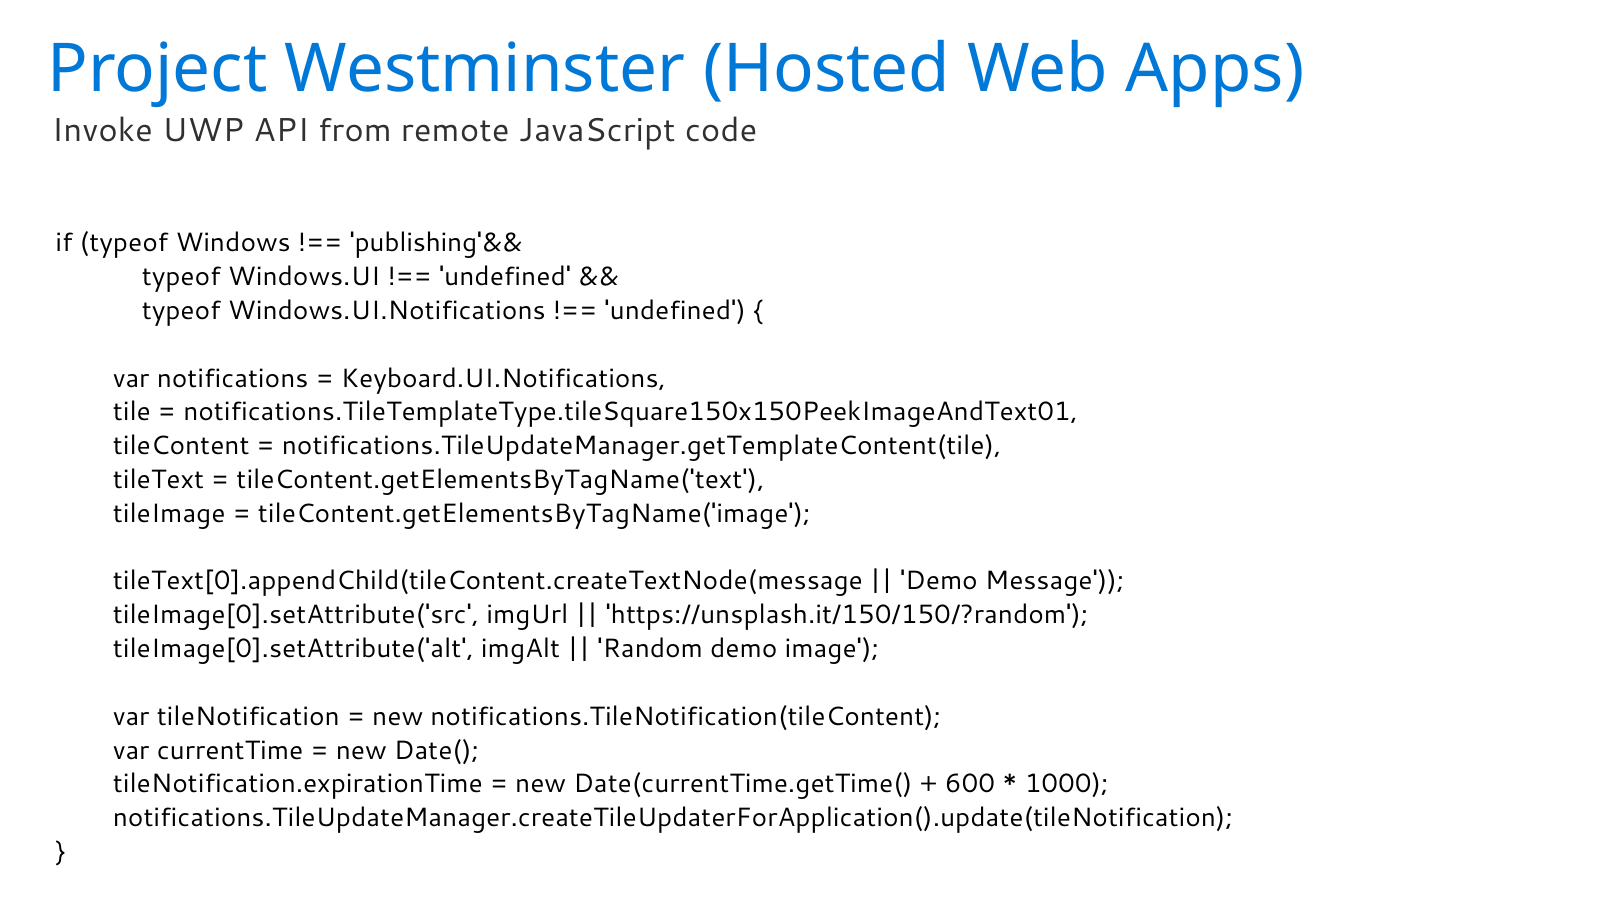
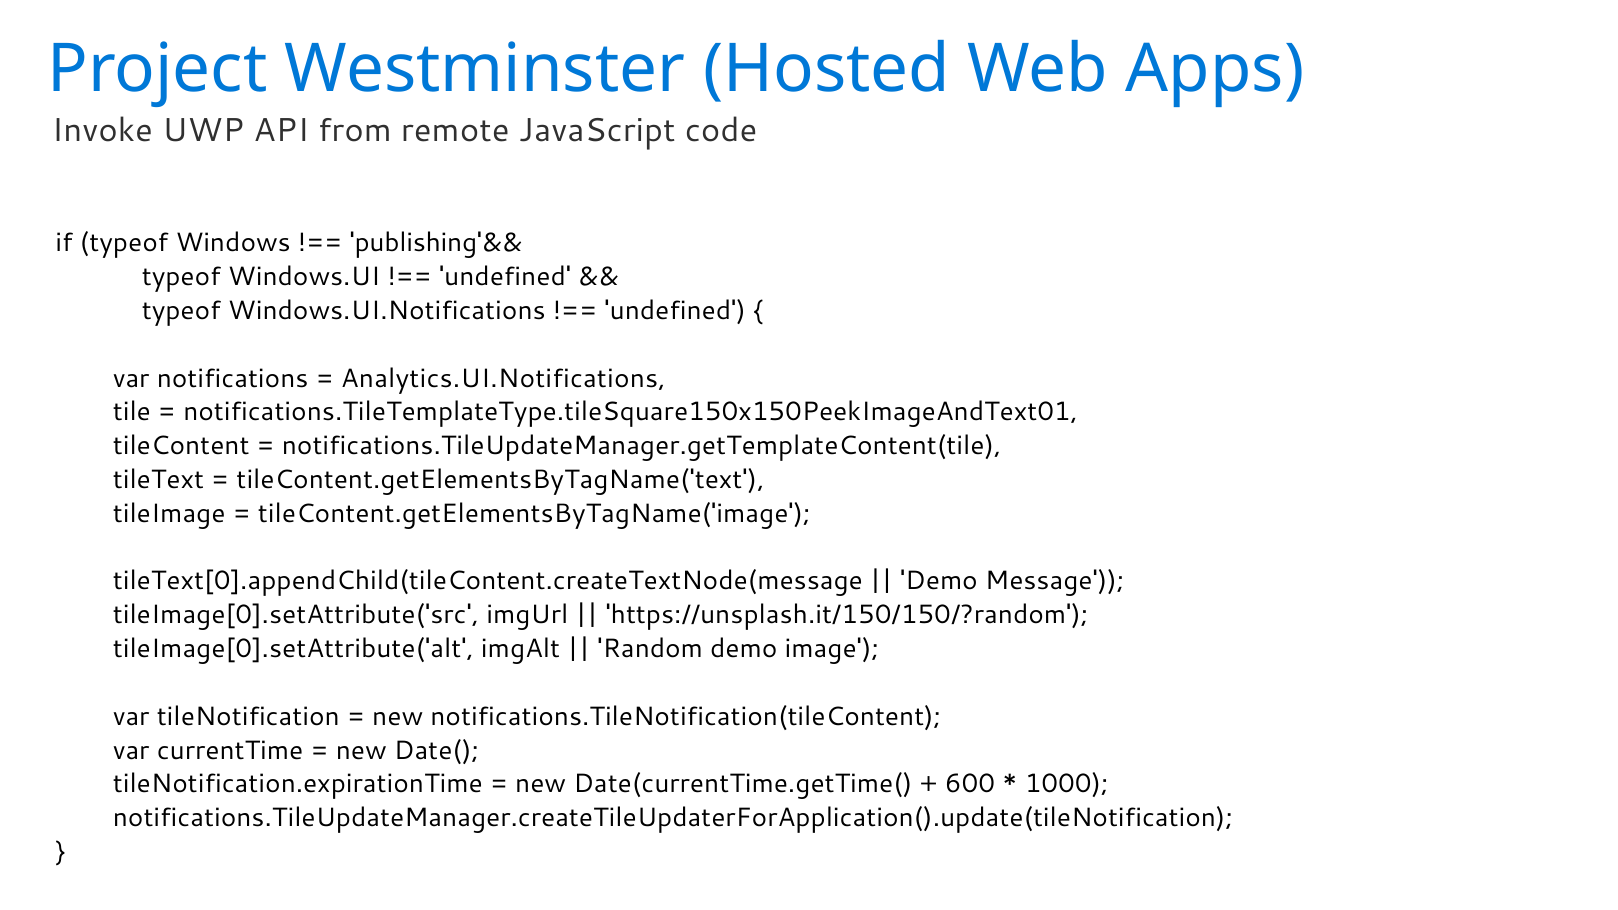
Keyboard.UI.Notifications: Keyboard.UI.Notifications -> Analytics.UI.Notifications (503, 378)
